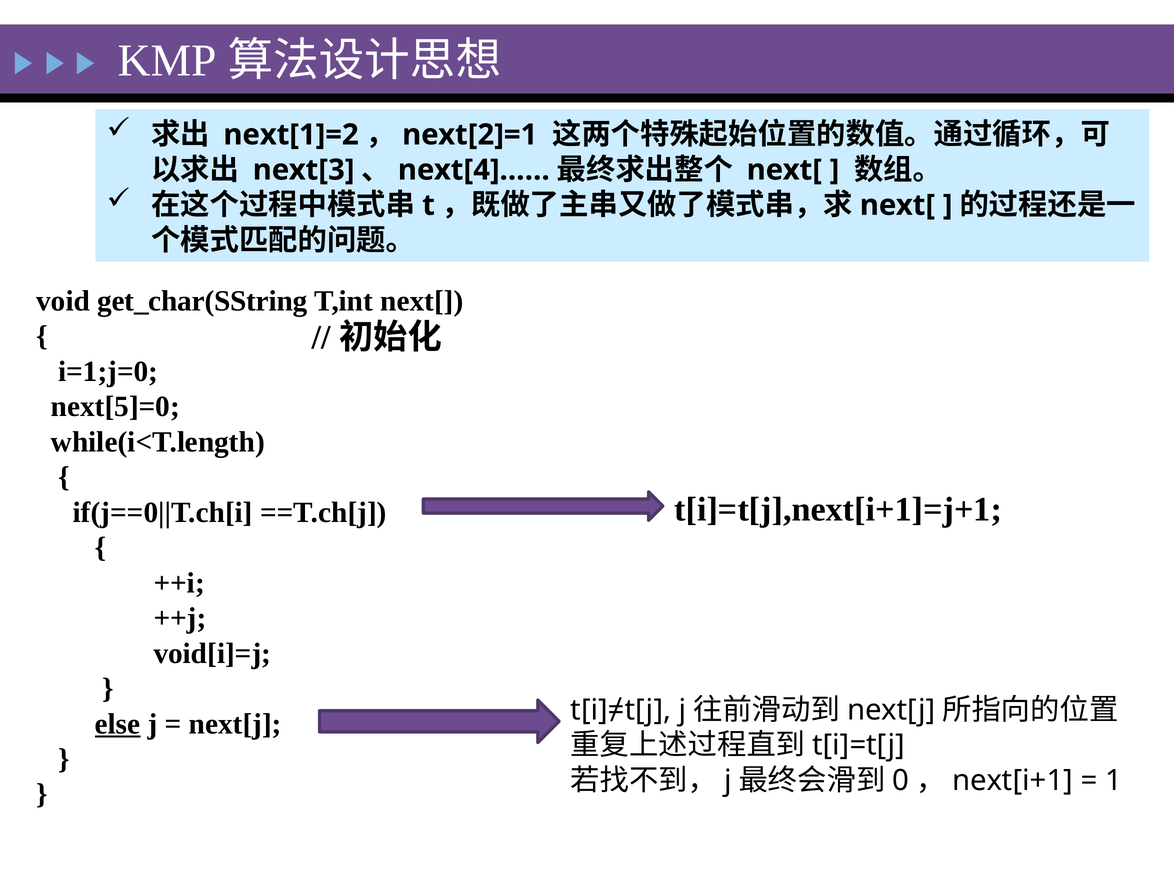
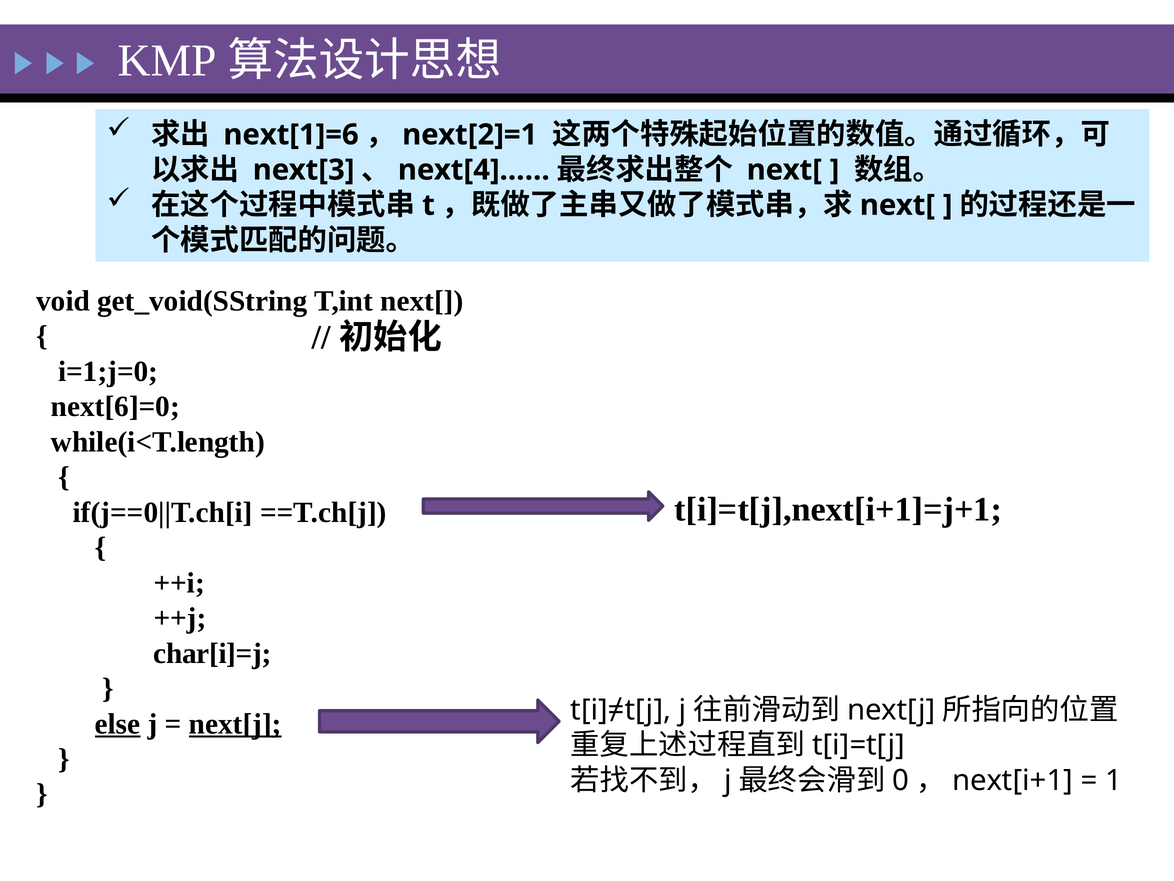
next[1]=2: next[1]=2 -> next[1]=6 (291, 135)
get_char(SString: get_char(SString -> get_void(SString (202, 301)
next[5]=0: next[5]=0 -> next[6]=0 (115, 406)
void[i]=j: void[i]=j -> char[i]=j (212, 653)
next[j underline: none -> present (235, 723)
